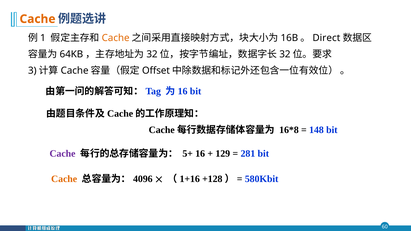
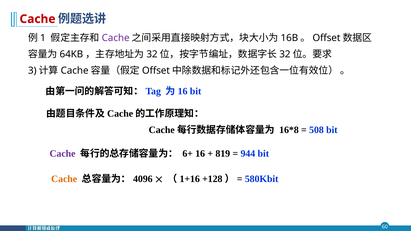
Cache colour: orange -> red (38, 19)
Cache colour: orange -> purple (116, 38)
Direct: Direct -> Offset (326, 38)
148: 148 -> 508 (316, 130)
5+: 5+ -> 6+ (188, 154)
129: 129 -> 819 (223, 154)
281: 281 -> 944 (248, 154)
